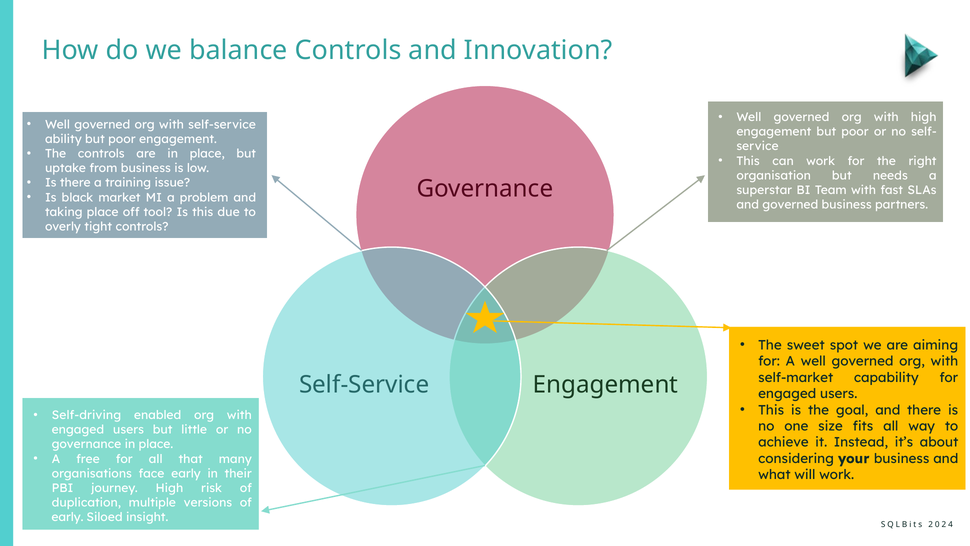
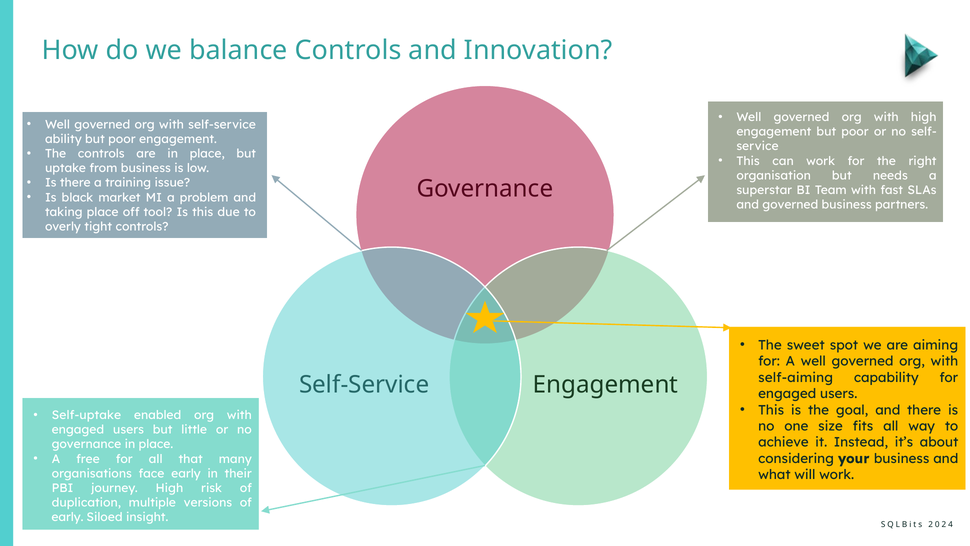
self-market: self-market -> self-aiming (796, 377)
Self-driving: Self-driving -> Self-uptake (86, 415)
